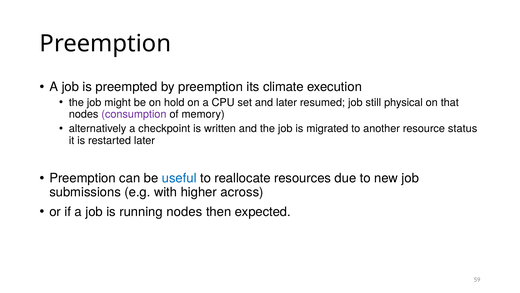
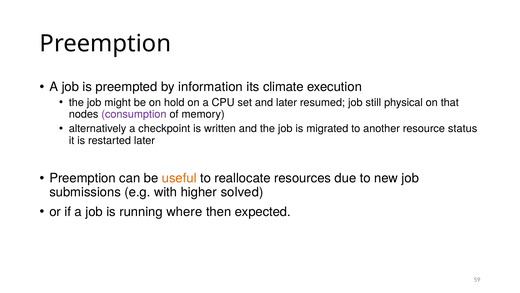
by preemption: preemption -> information (211, 87)
useful colour: blue -> orange (179, 178)
across: across -> solved (242, 192)
running nodes: nodes -> where (184, 211)
